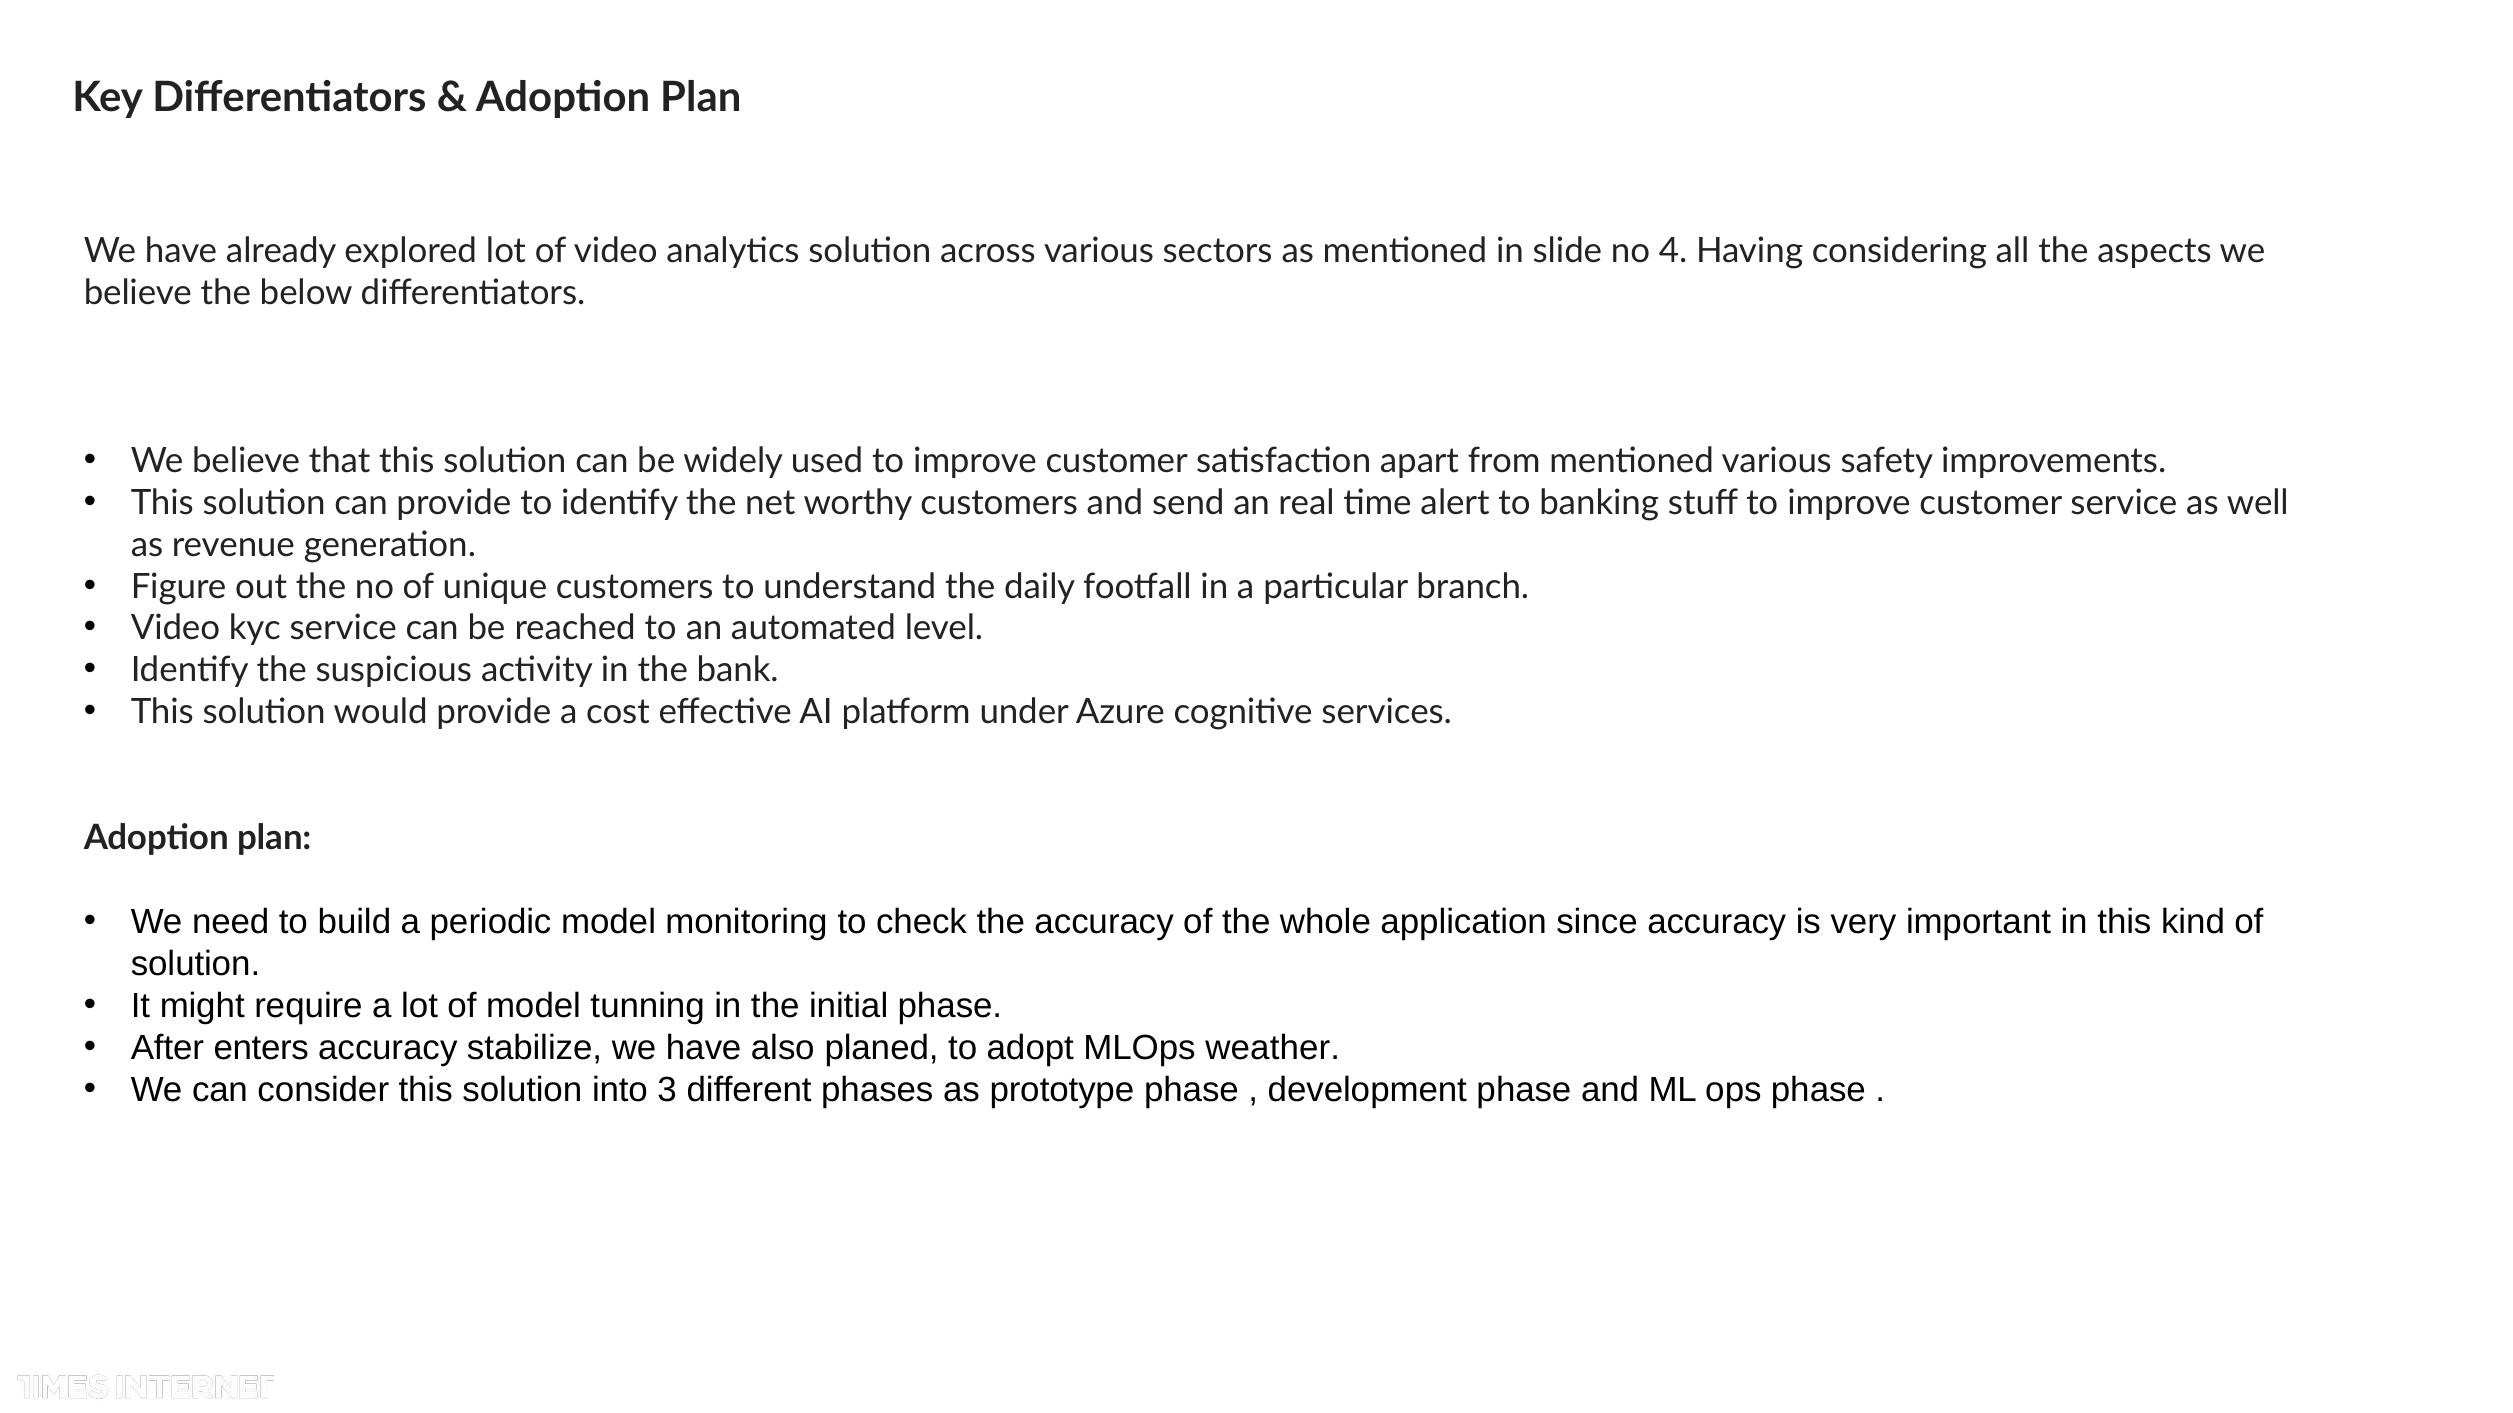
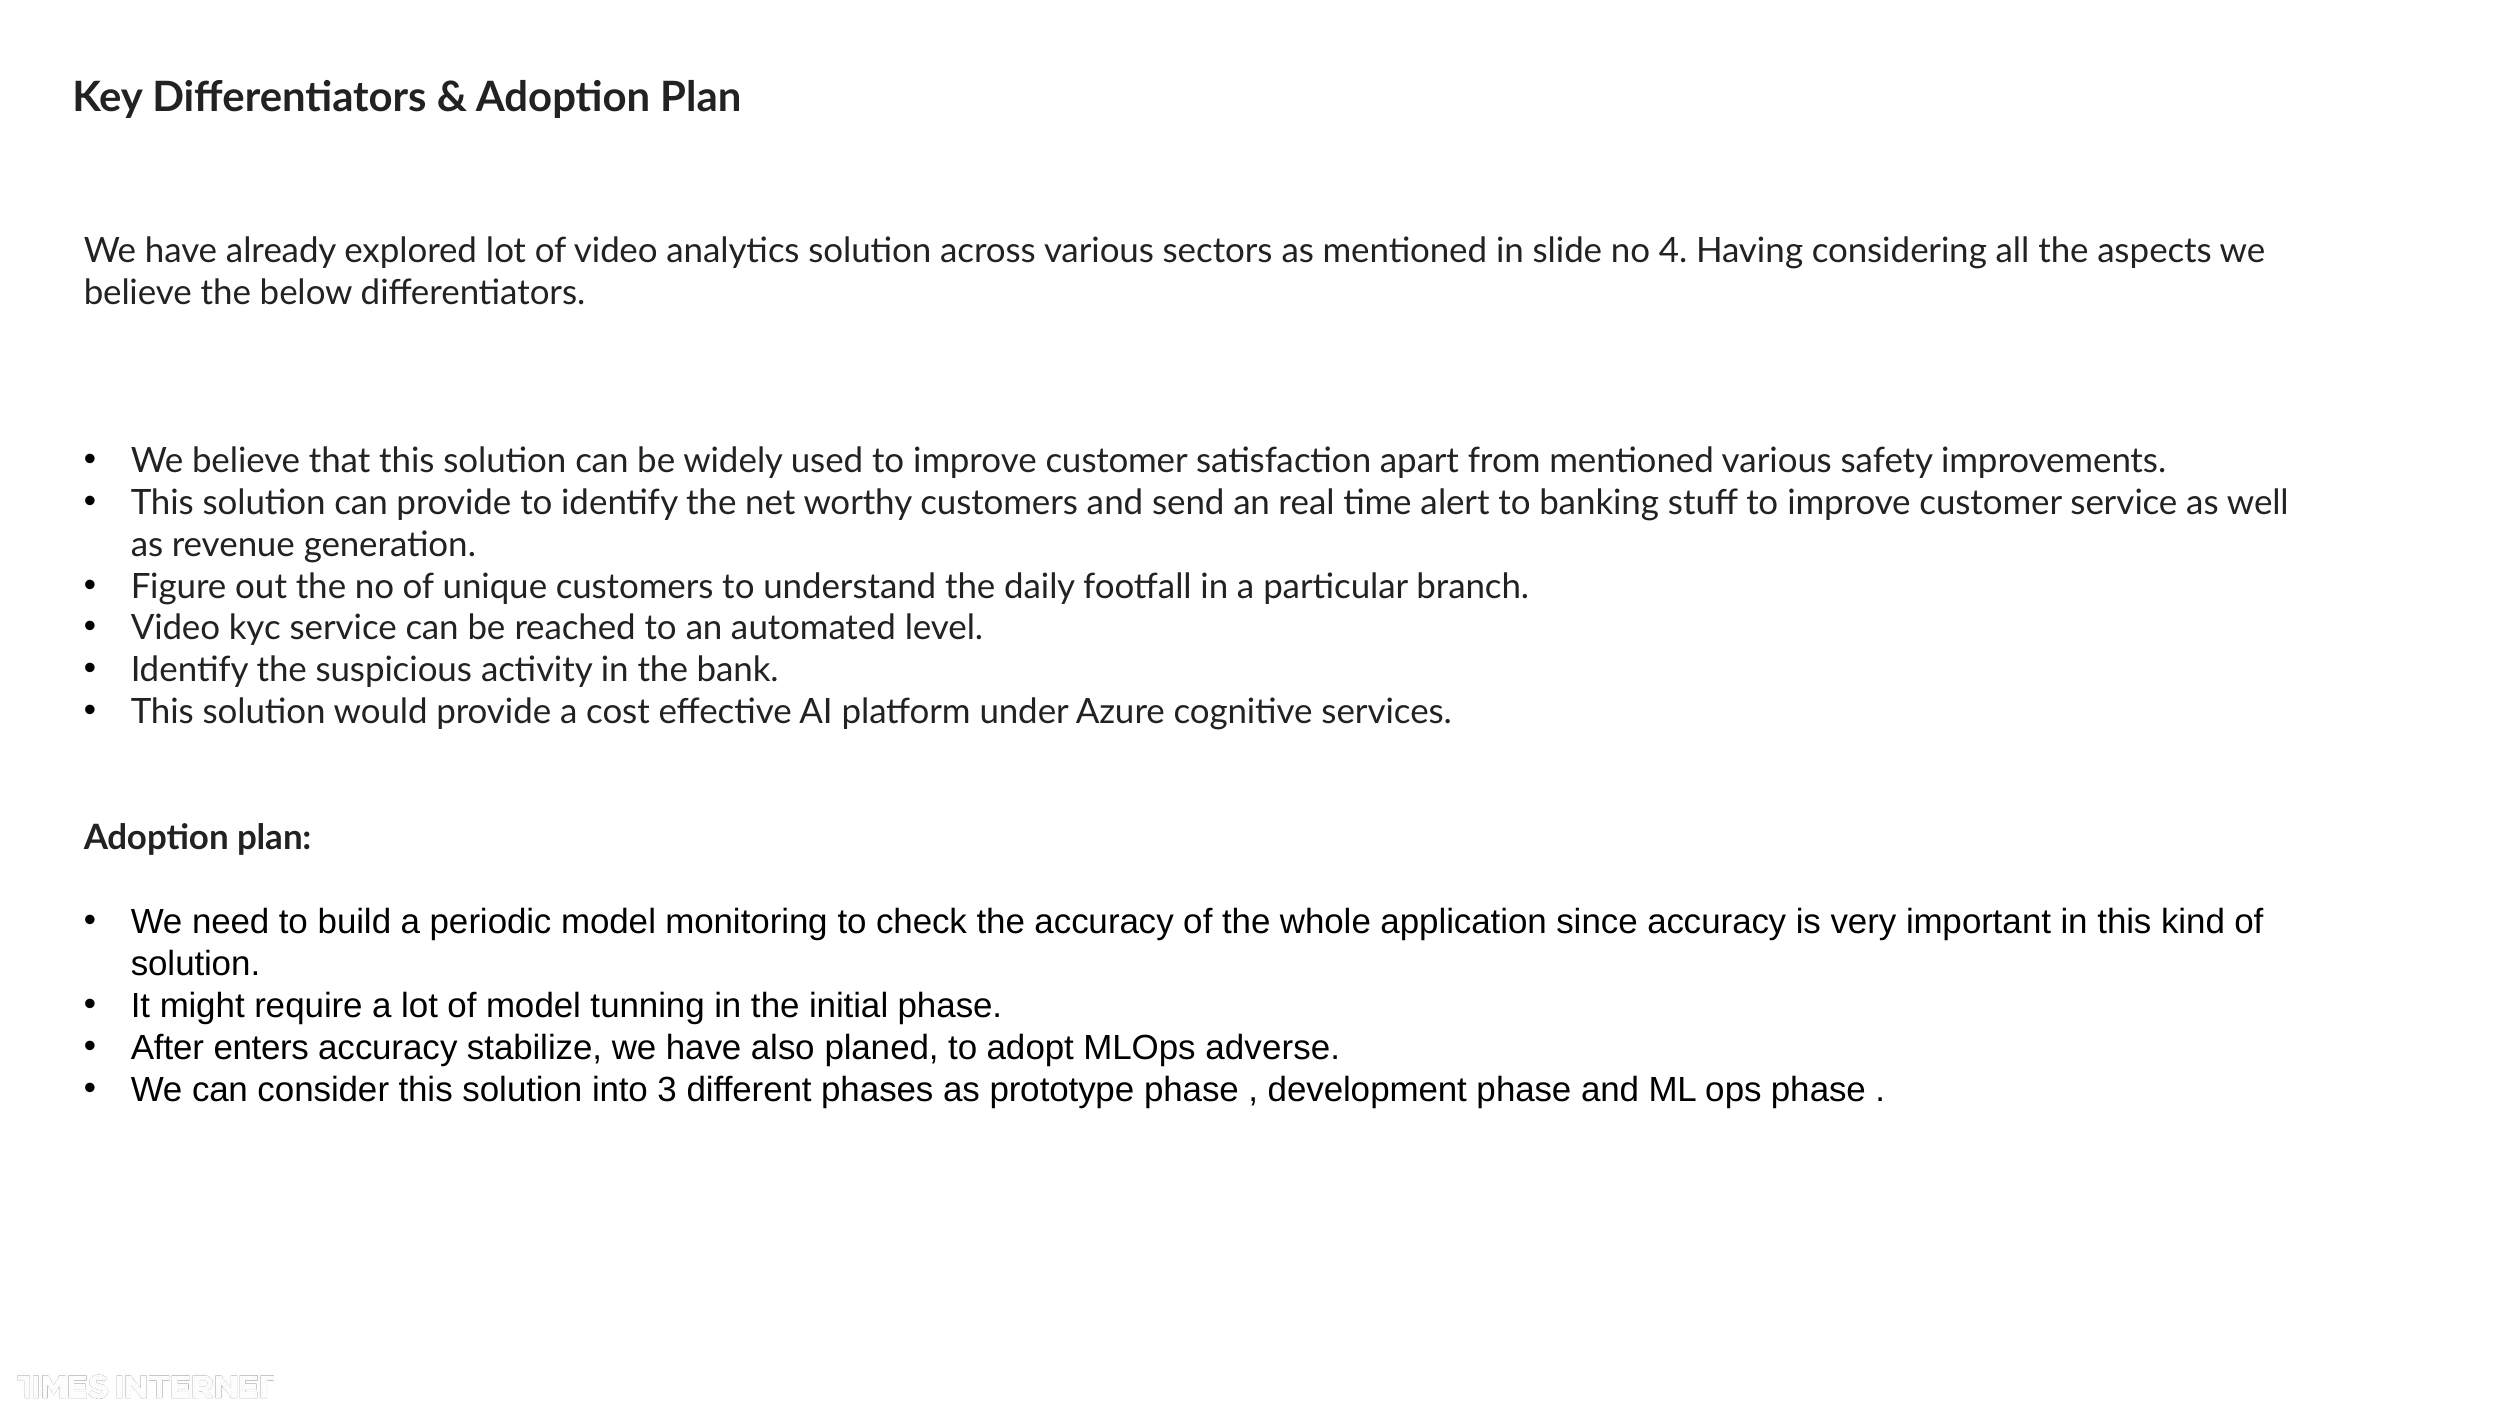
weather: weather -> adverse (1273, 1048)
